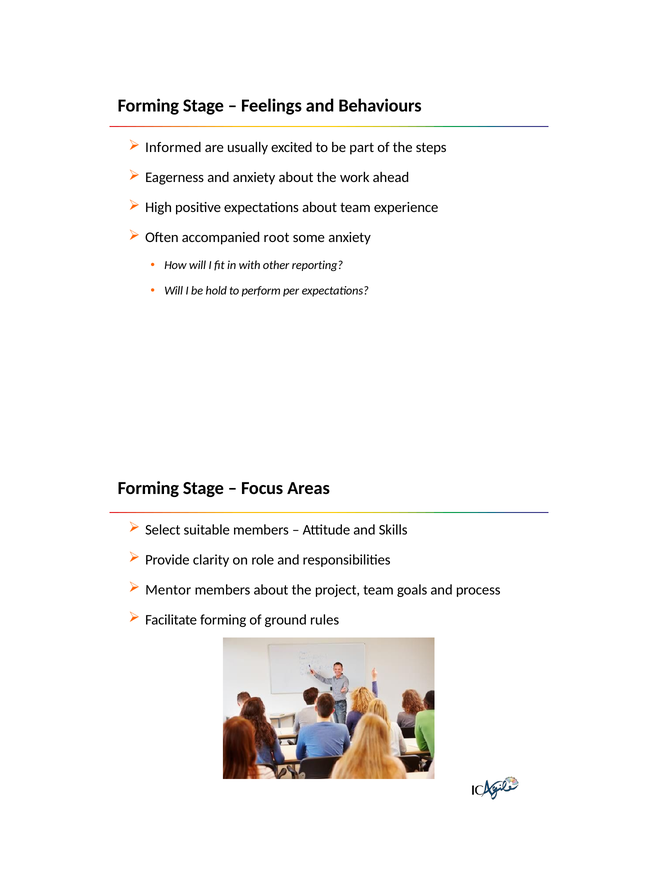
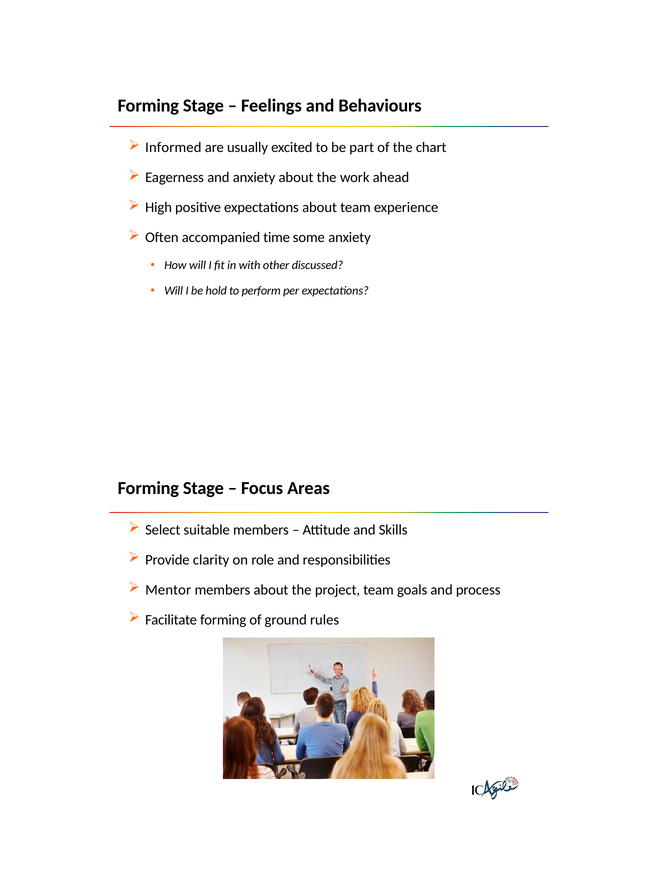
steps: steps -> chart (431, 148)
root: root -> time (277, 237)
reporting: reporting -> discussed (317, 265)
